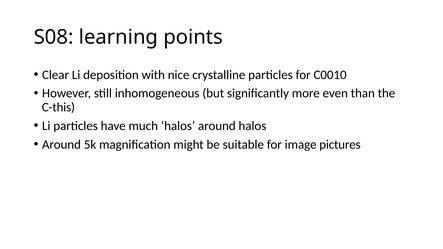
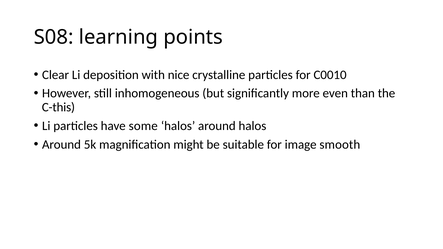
much: much -> some (143, 126)
pictures: pictures -> smooth (340, 145)
